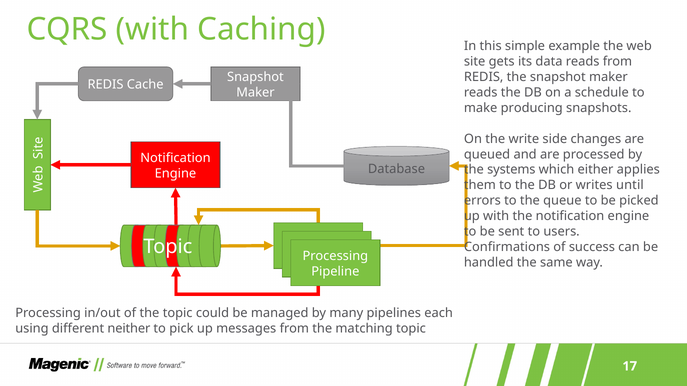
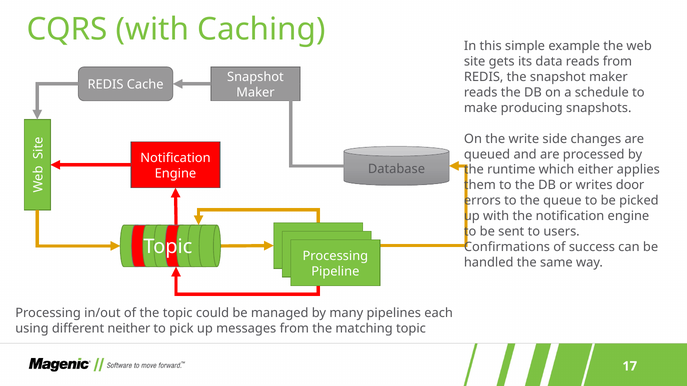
systems: systems -> runtime (511, 170)
until: until -> door (630, 185)
